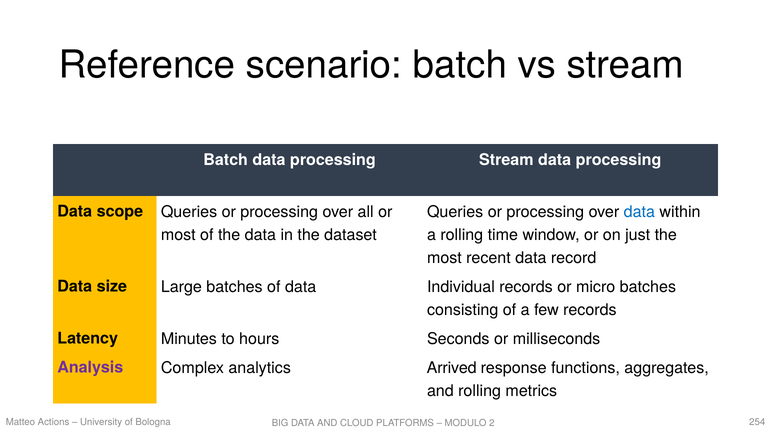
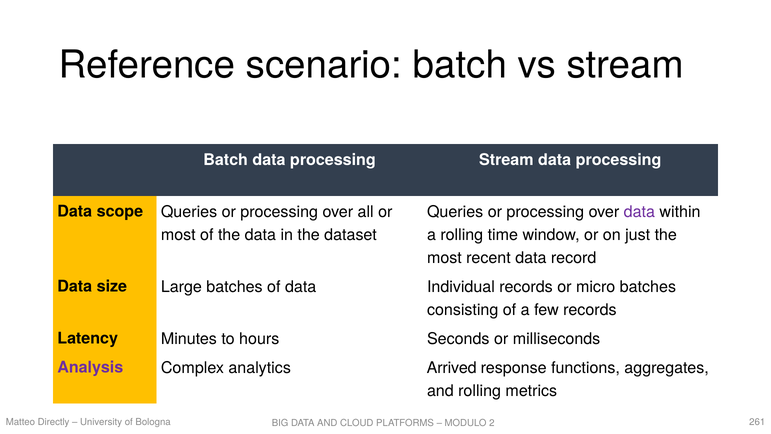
data colour: blue -> purple (639, 212)
Actions: Actions -> Directly (54, 422)
254: 254 -> 261 (757, 422)
